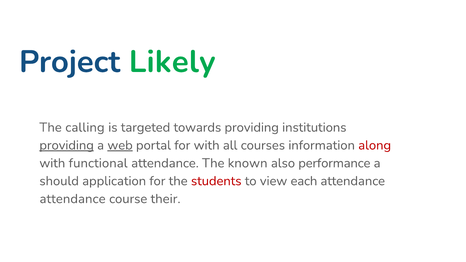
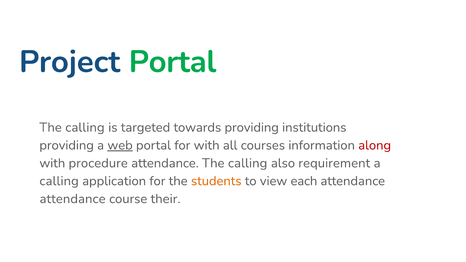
Project Likely: Likely -> Portal (173, 62)
providing underline: present -> none (67, 145)
functional: functional -> procedure (98, 163)
attendance The known: known -> calling (248, 163)
performance: performance -> requirement (334, 163)
should: should -> calling (59, 181)
students colour: red -> orange (216, 181)
